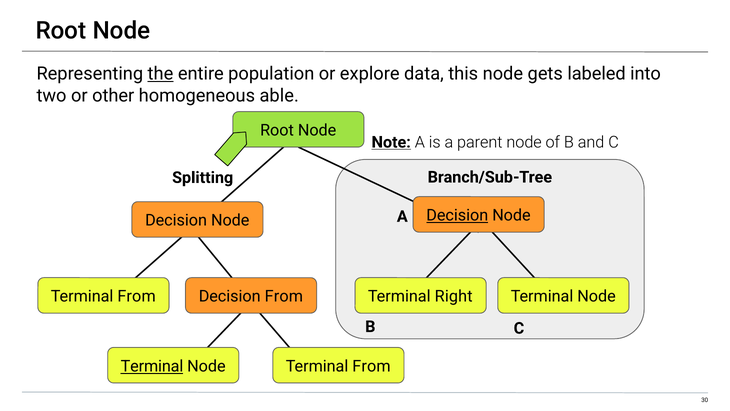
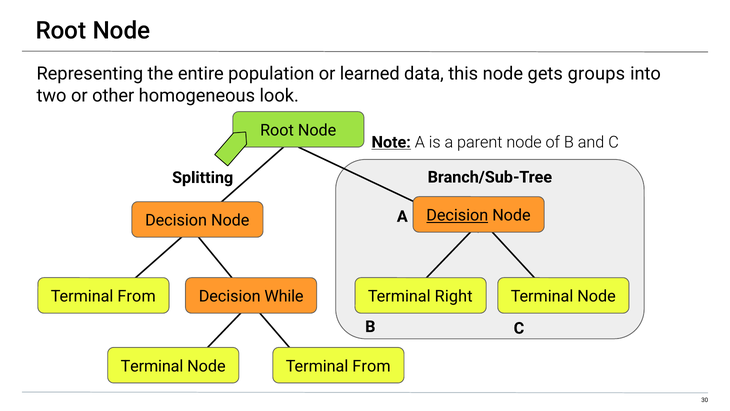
the underline: present -> none (160, 74)
explore: explore -> learned (370, 74)
labeled: labeled -> groups (596, 74)
able: able -> look (279, 95)
Decision From: From -> While (284, 296)
Terminal underline: present -> none (152, 366)
